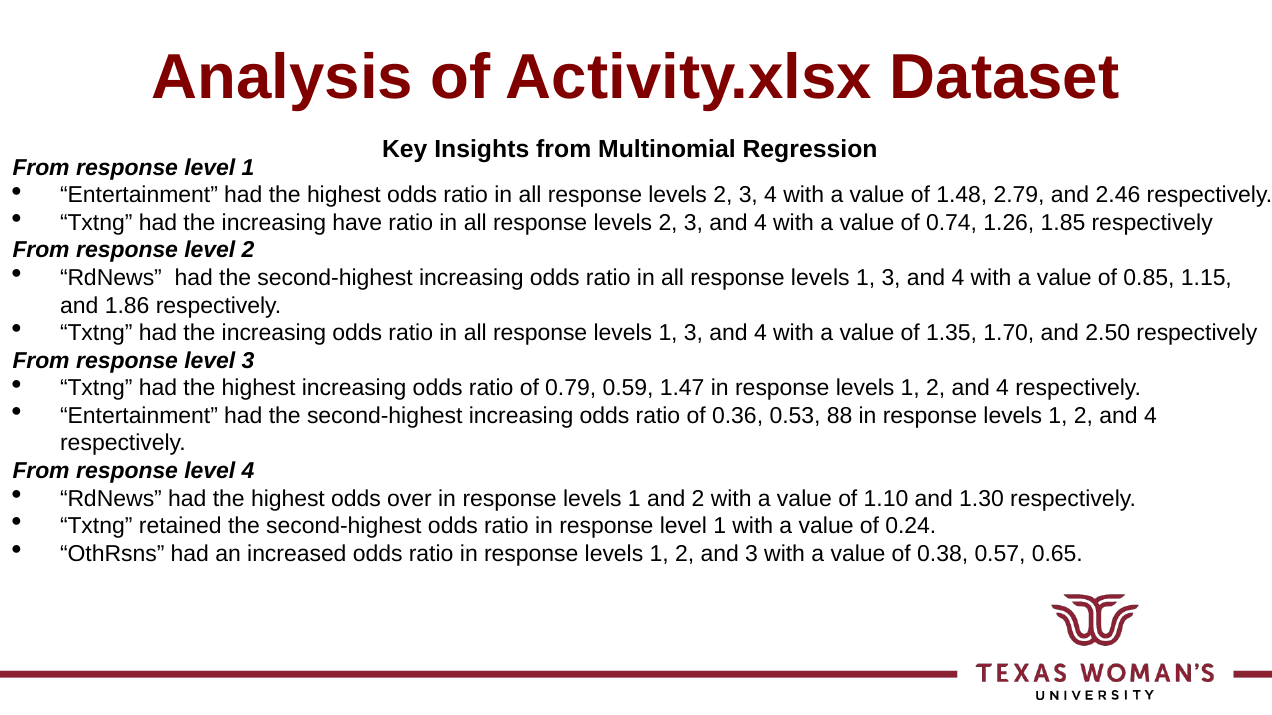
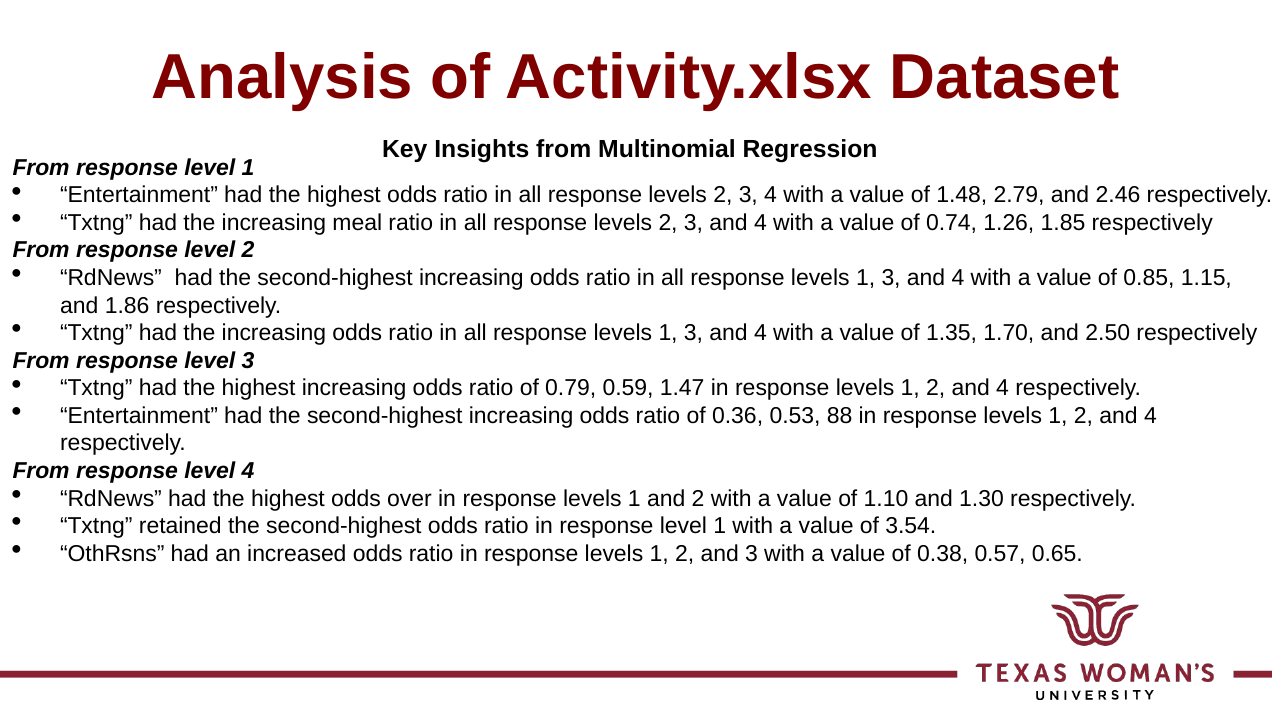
have: have -> meal (357, 223)
0.24: 0.24 -> 3.54 (911, 527)
